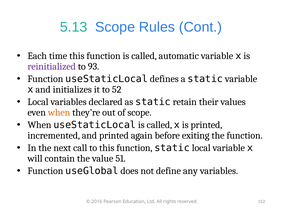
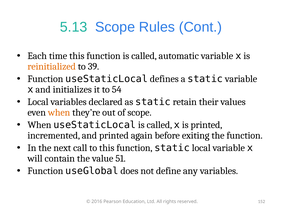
reinitialized colour: purple -> orange (52, 67)
93: 93 -> 39 (93, 67)
52: 52 -> 54 (117, 90)
